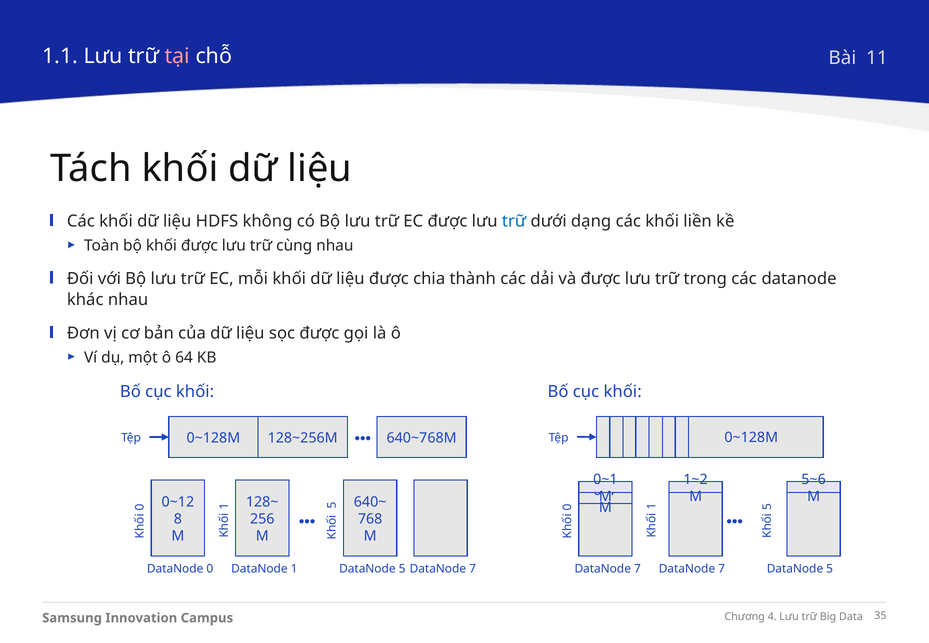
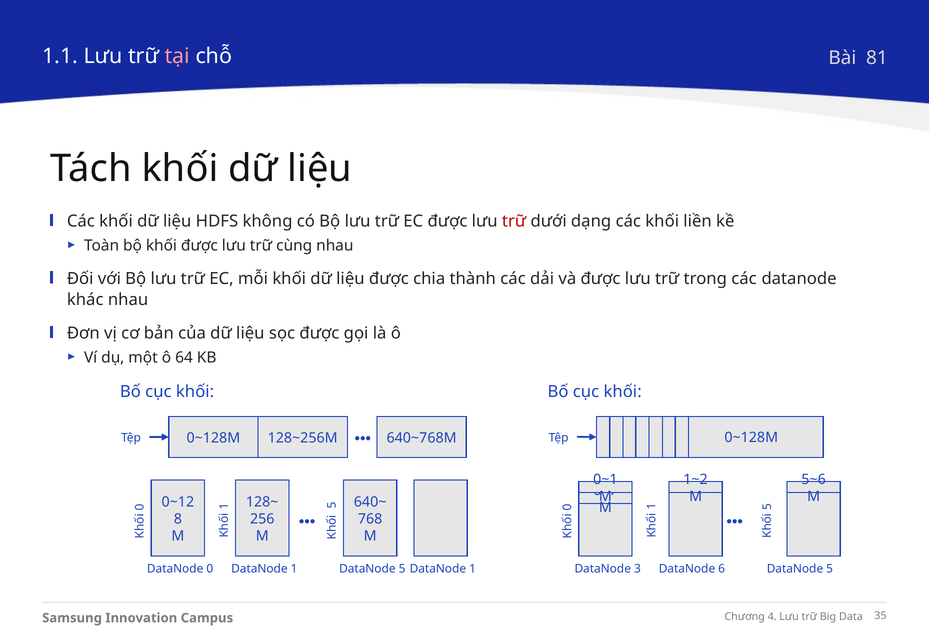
11: 11 -> 81 (877, 58)
trữ colour: blue -> red (514, 221)
5 DataNode 7: 7 -> 1 (473, 569)
7: 7 -> 3 (637, 569)
7: 7 -> 6 (722, 569)
